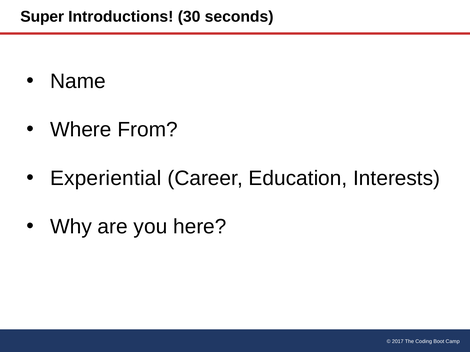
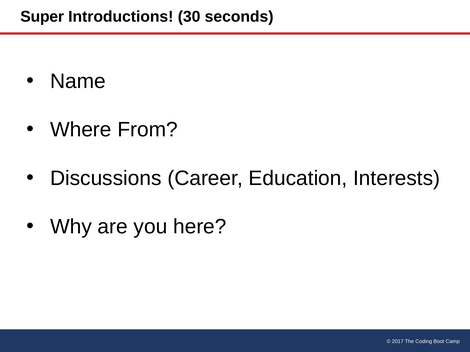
Experiential: Experiential -> Discussions (106, 178)
